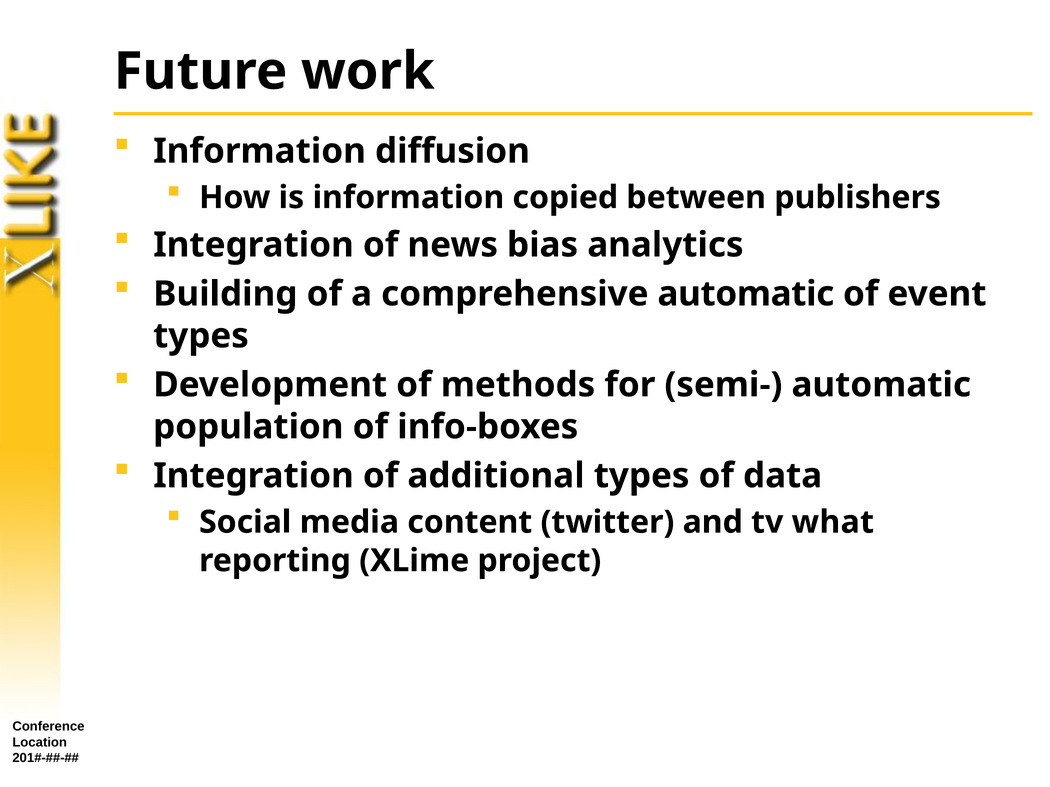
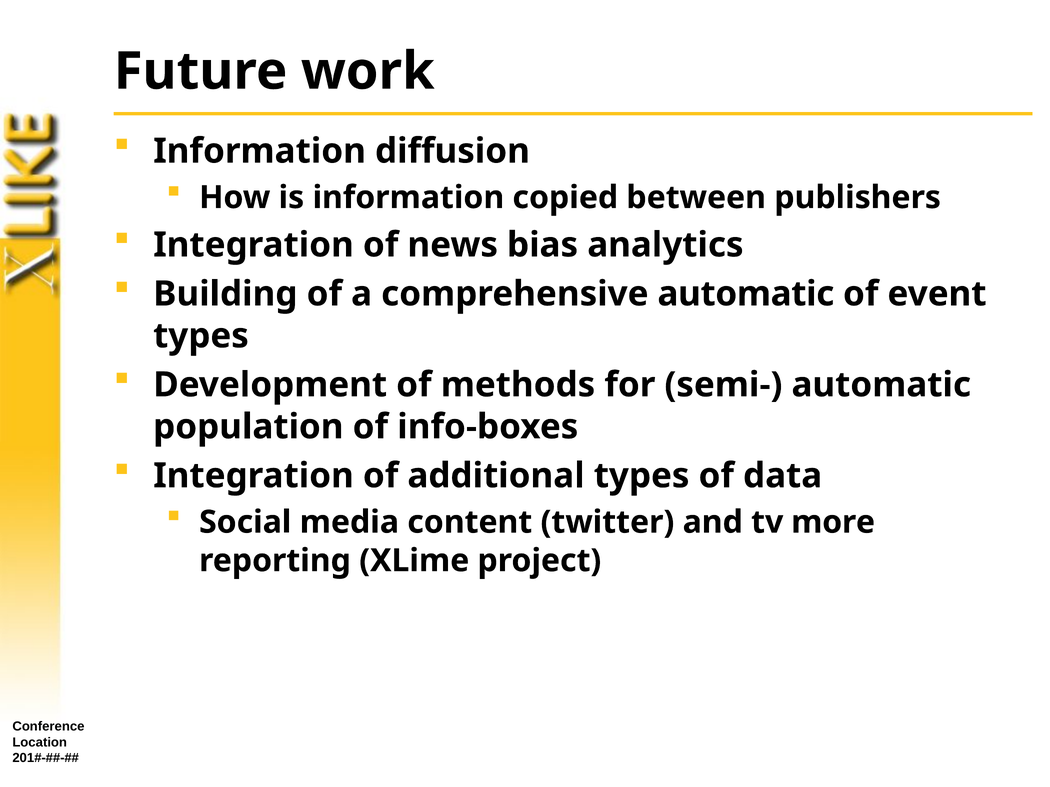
what: what -> more (833, 522)
